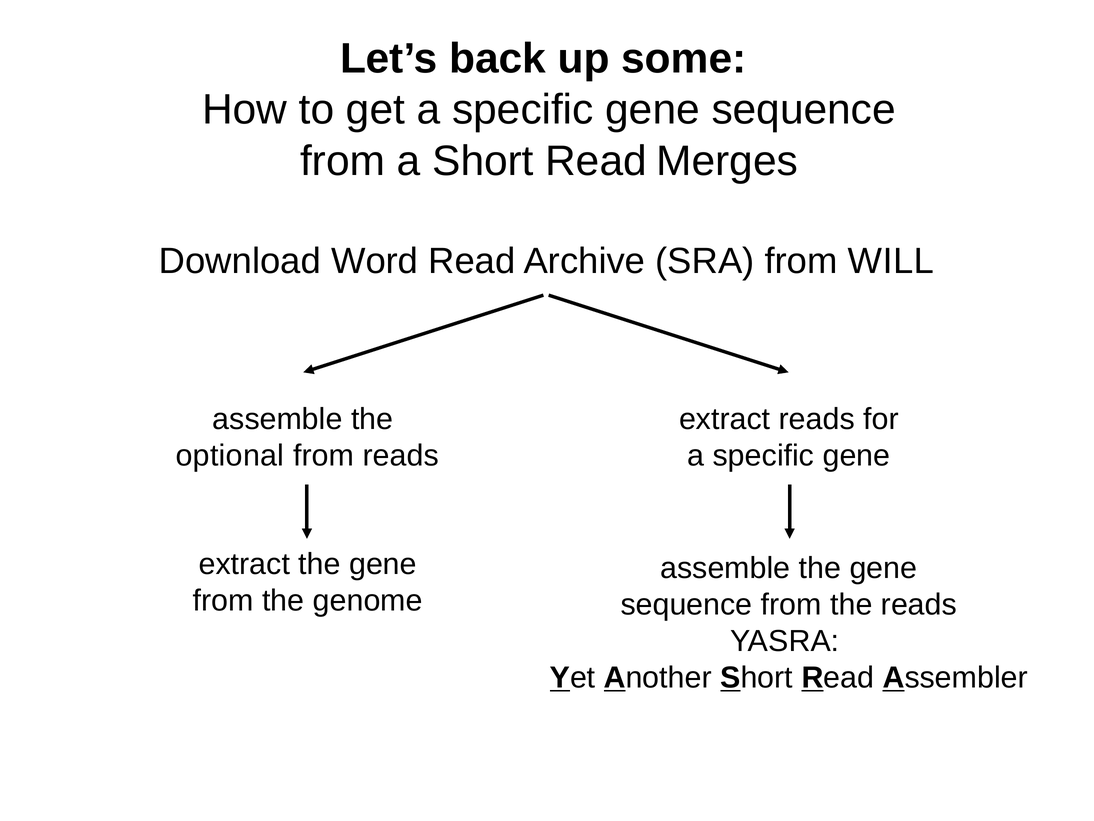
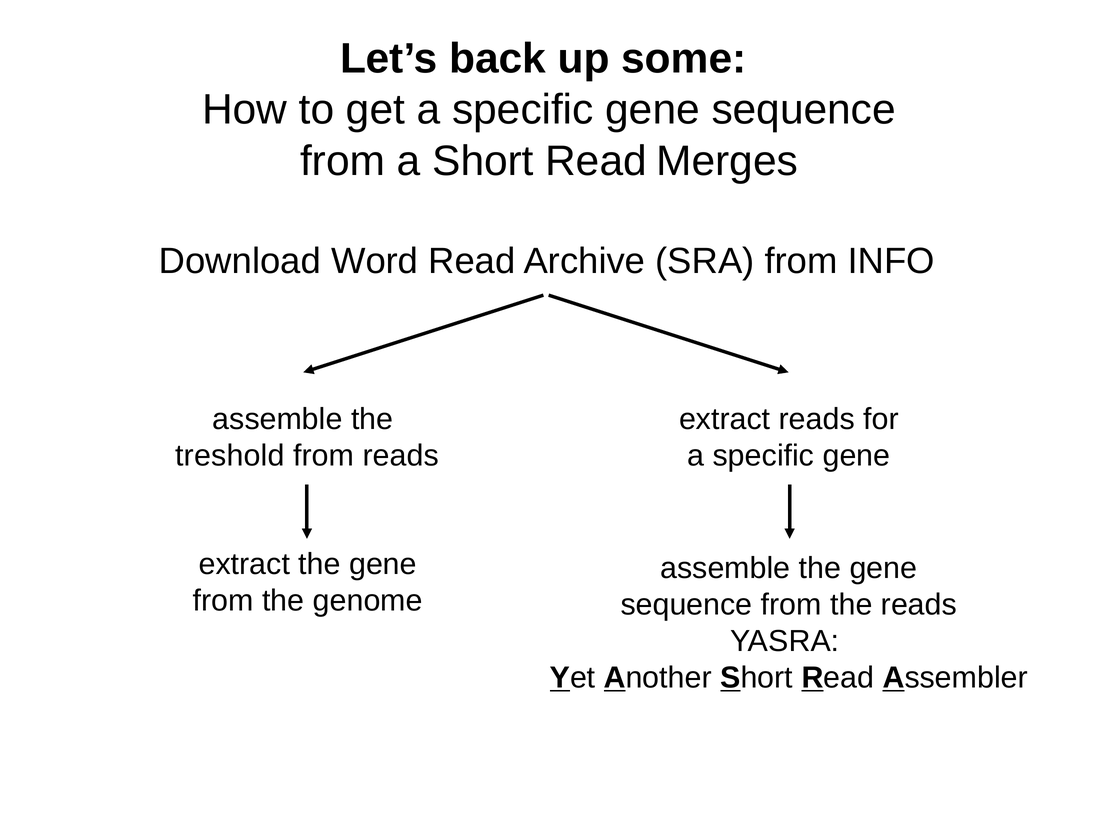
WILL: WILL -> INFO (891, 261)
optional: optional -> treshold (230, 455)
